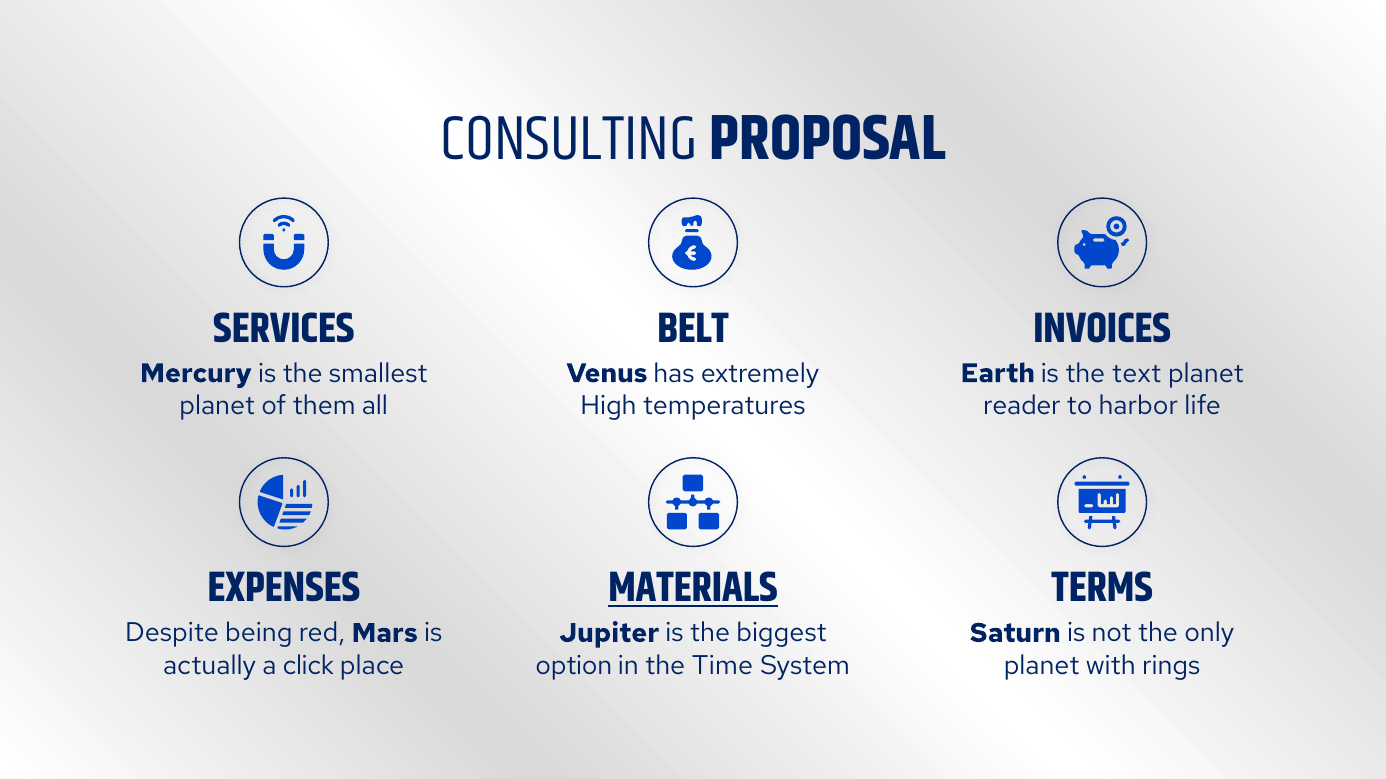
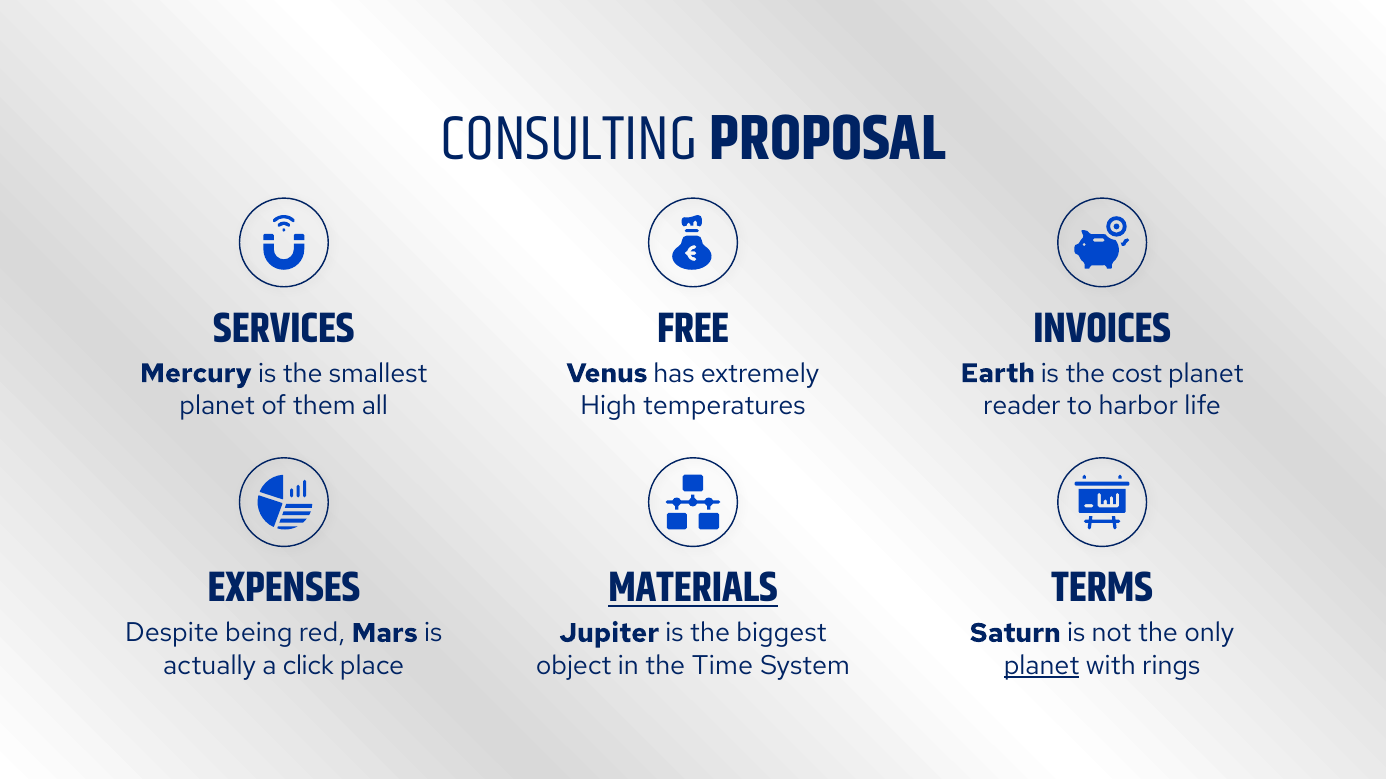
BELT: BELT -> FREE (693, 328)
text: text -> cost (1137, 374)
option: option -> object (574, 666)
planet underline: none -> present (1042, 666)
